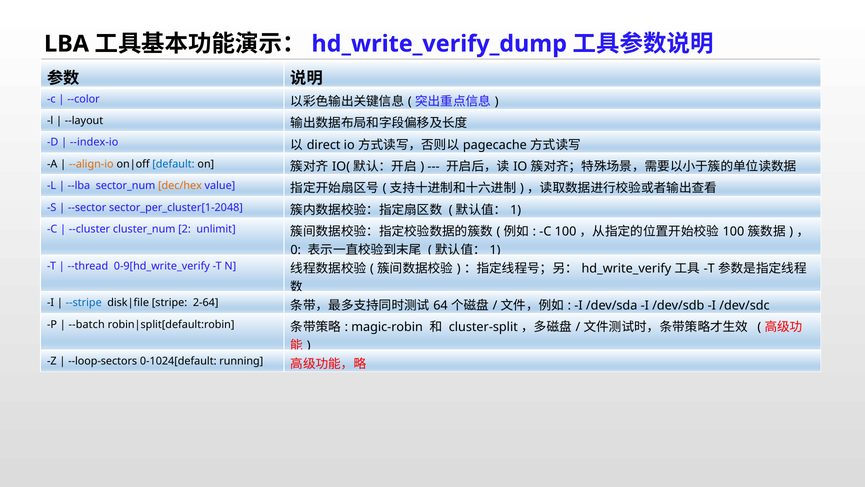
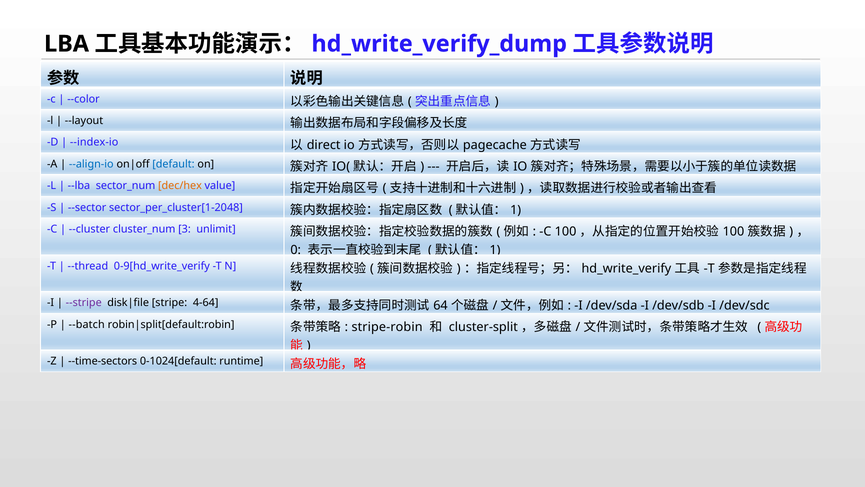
--align-io colour: orange -> blue (91, 164)
2: 2 -> 3 (185, 229)
--stripe colour: blue -> purple (84, 303)
2-64: 2-64 -> 4-64 (206, 303)
magic-robin: magic-robin -> stripe-robin (387, 327)
--loop-sectors: --loop-sectors -> --time-sectors (103, 361)
running: running -> runtime (241, 361)
